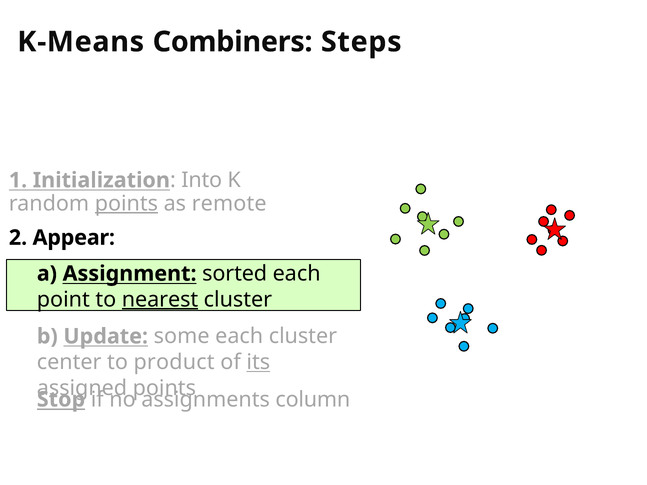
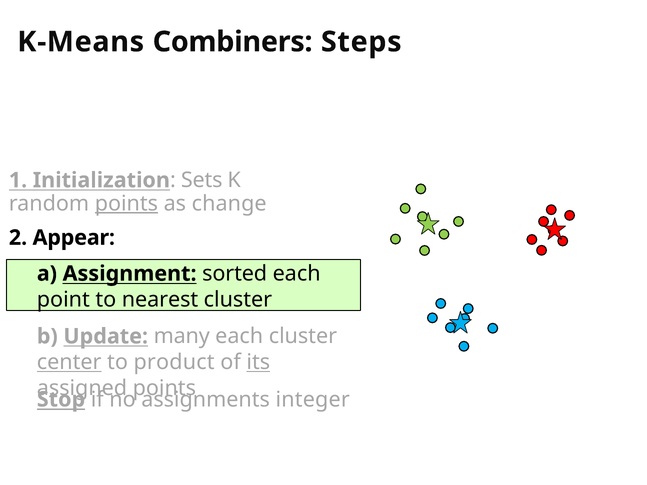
Into: Into -> Sets (202, 180)
remote: remote -> change (229, 204)
nearest underline: present -> none (160, 300)
some: some -> many (182, 337)
center underline: none -> present (69, 362)
column: column -> integer (313, 400)
